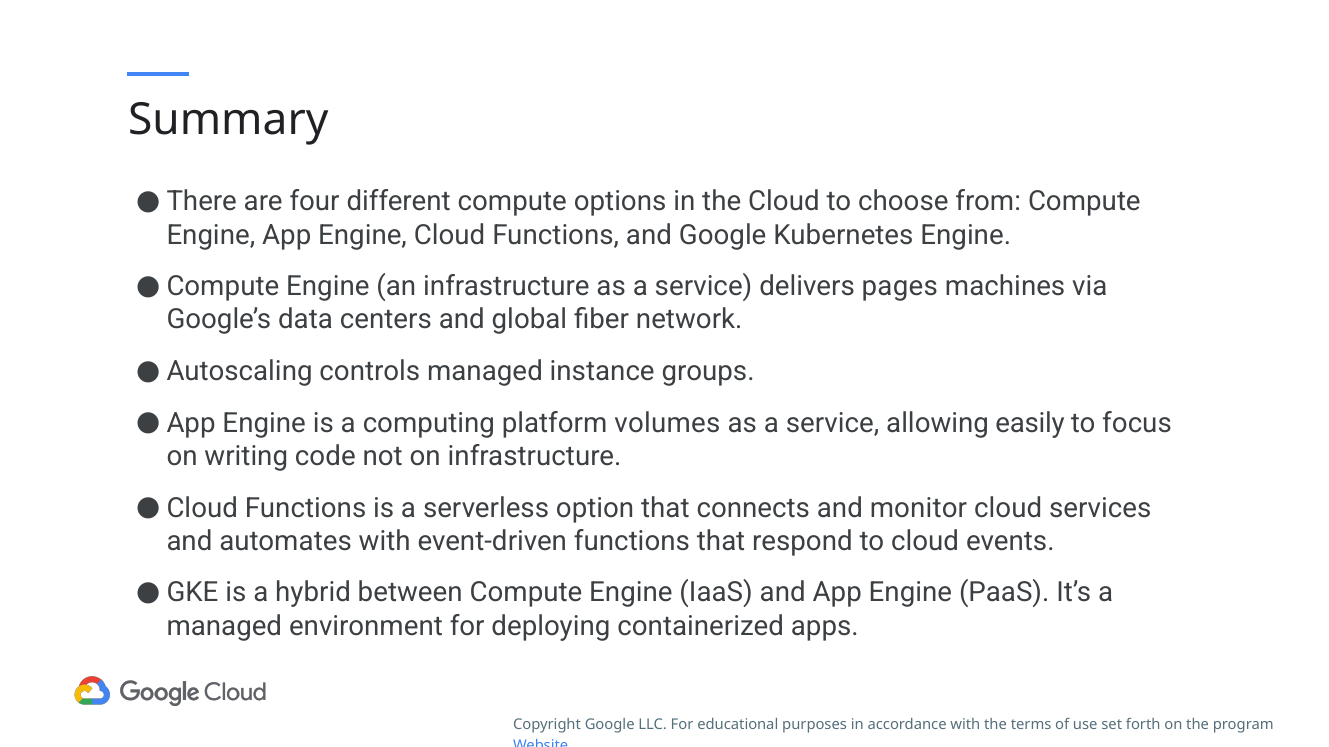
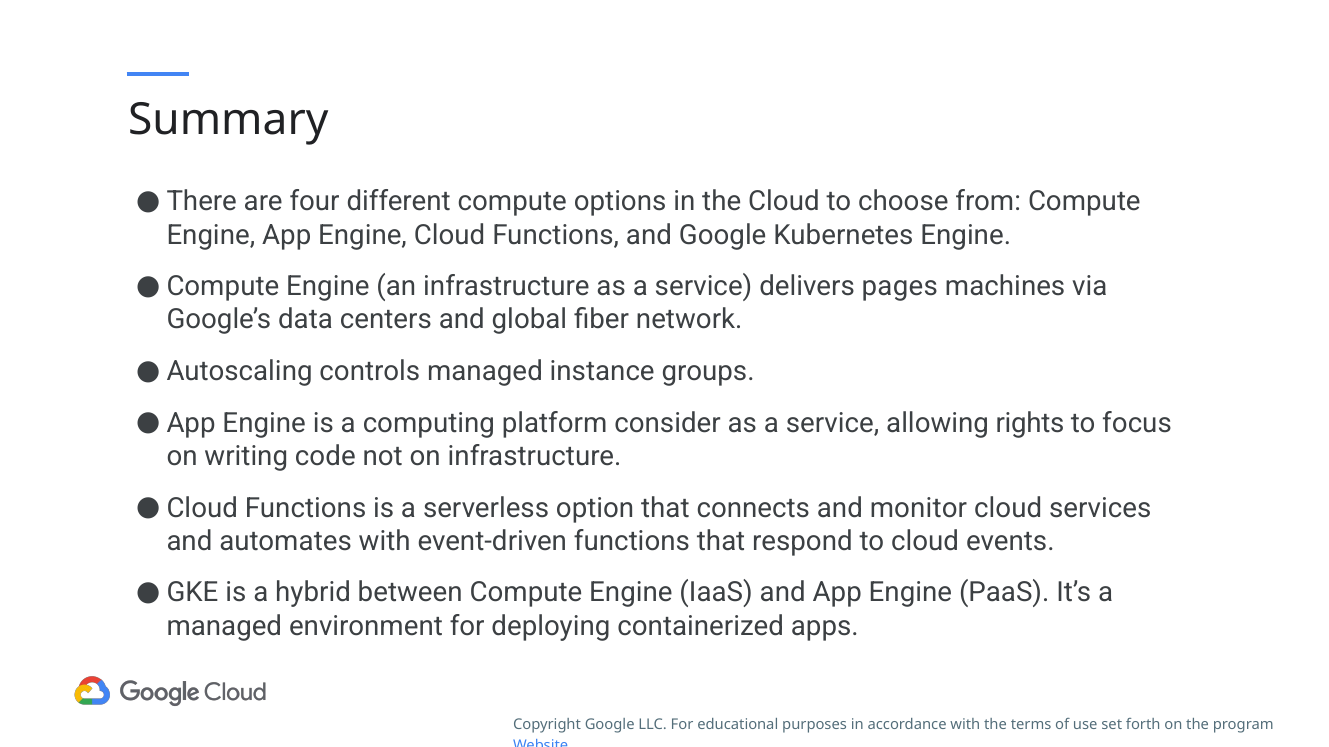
volumes: volumes -> consider (667, 423)
easily: easily -> rights (1030, 423)
